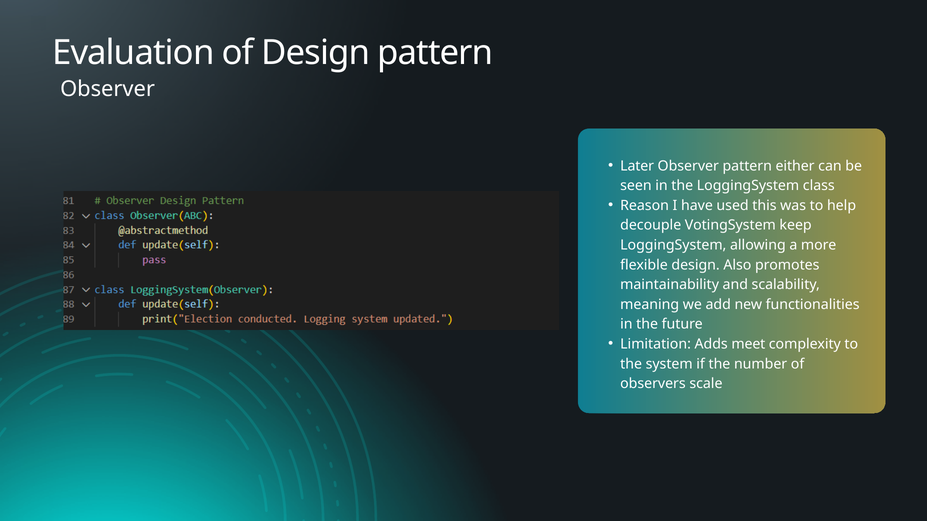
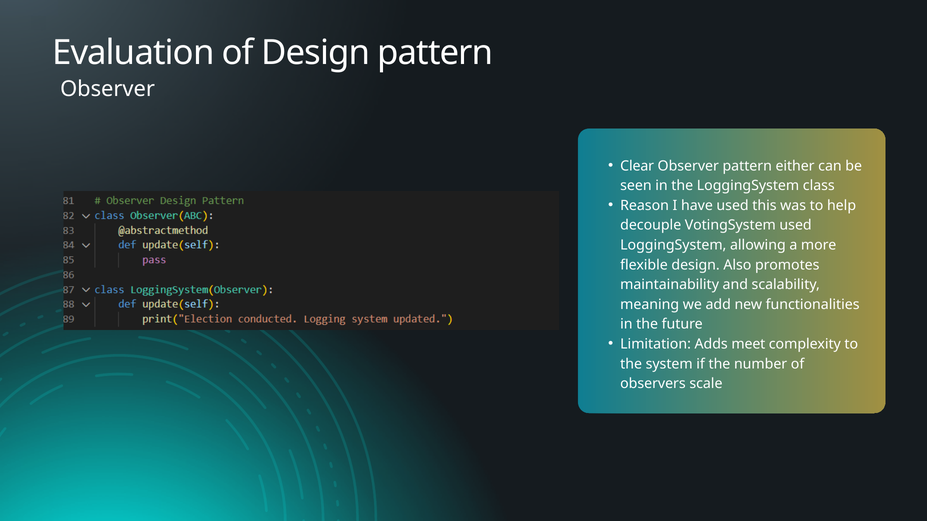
Later: Later -> Clear (637, 166)
VotingSystem keep: keep -> used (796, 225)
